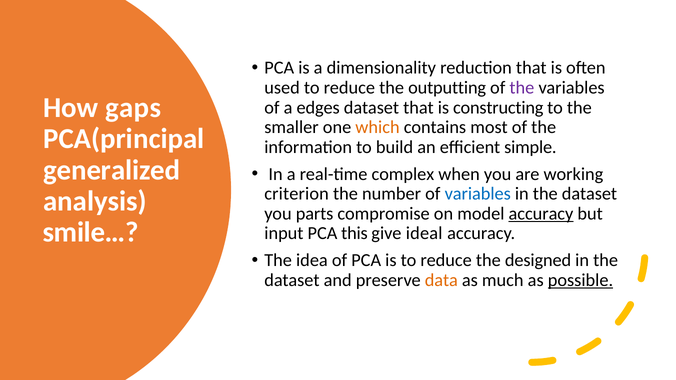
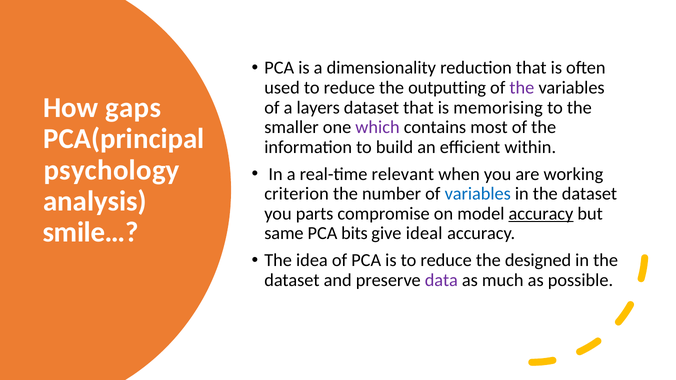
edges: edges -> layers (318, 108)
constructing: constructing -> memorising (498, 108)
which colour: orange -> purple (377, 127)
simple: simple -> within (530, 147)
generalized: generalized -> psychology (112, 170)
complex: complex -> relevant (403, 174)
input: input -> same (284, 234)
this: this -> bits (355, 234)
data colour: orange -> purple (441, 280)
possible underline: present -> none (580, 280)
